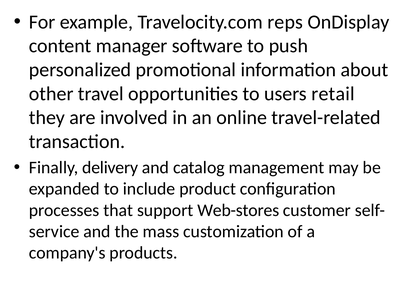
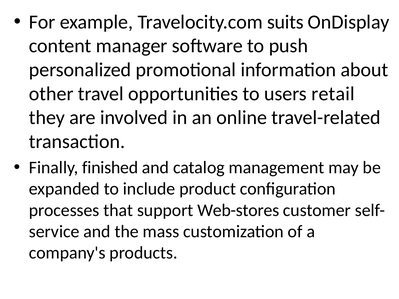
reps: reps -> suits (285, 22)
delivery: delivery -> finished (110, 168)
